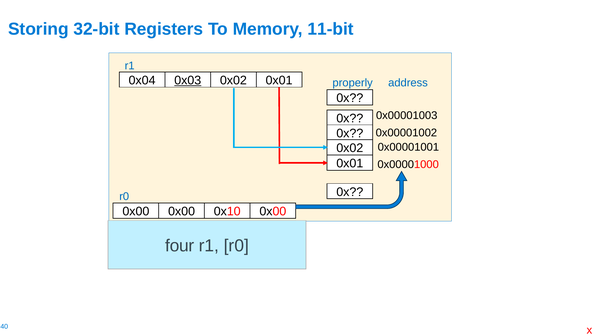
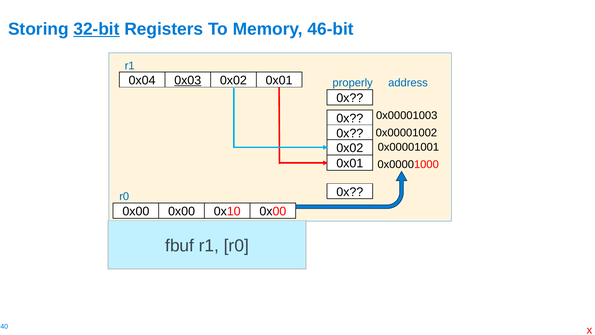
32-bit underline: none -> present (96, 29)
11-bit: 11-bit -> 46-bit (331, 29)
four: four -> fbuf (180, 246)
